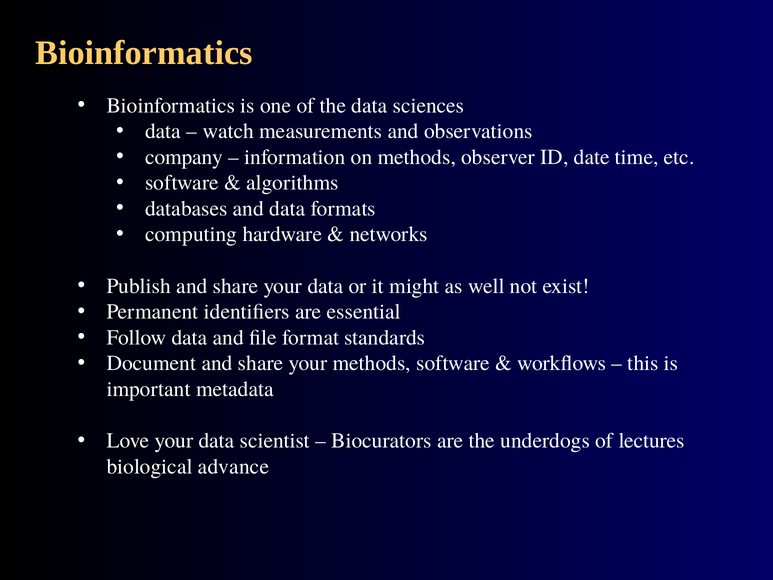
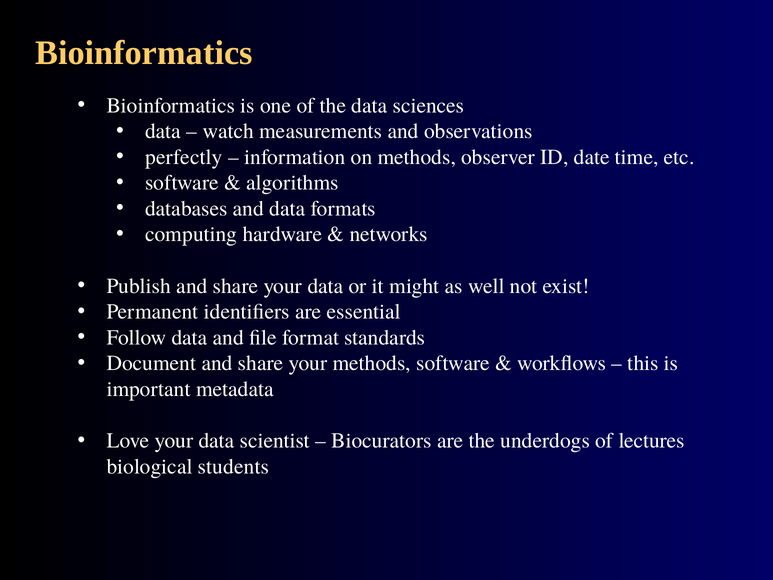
company: company -> perfectly (184, 157)
advance: advance -> students (233, 466)
